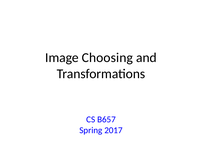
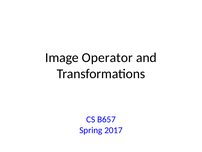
Choosing: Choosing -> Operator (107, 57)
